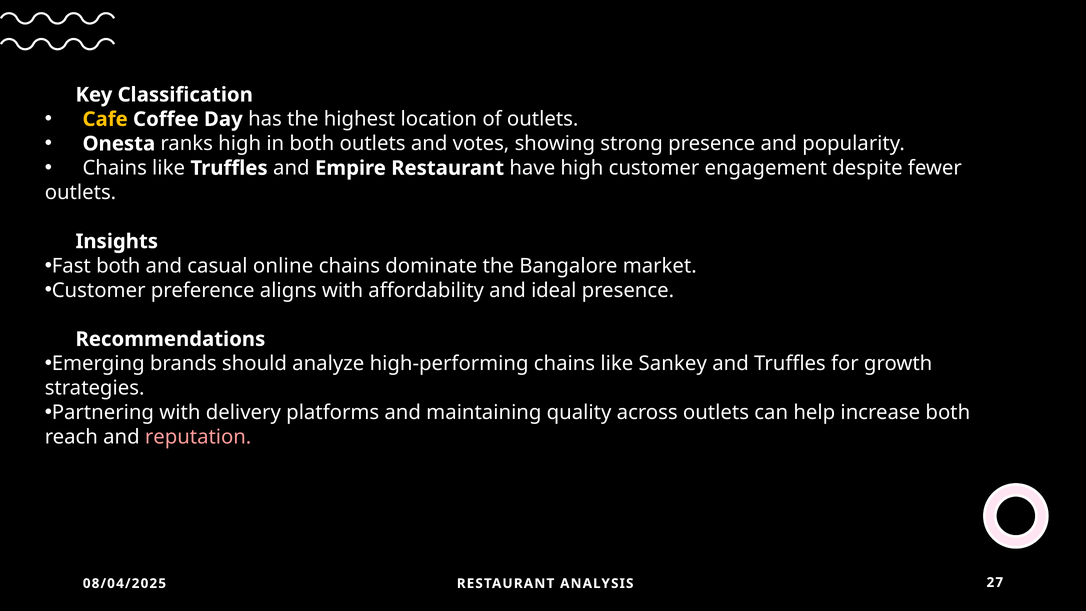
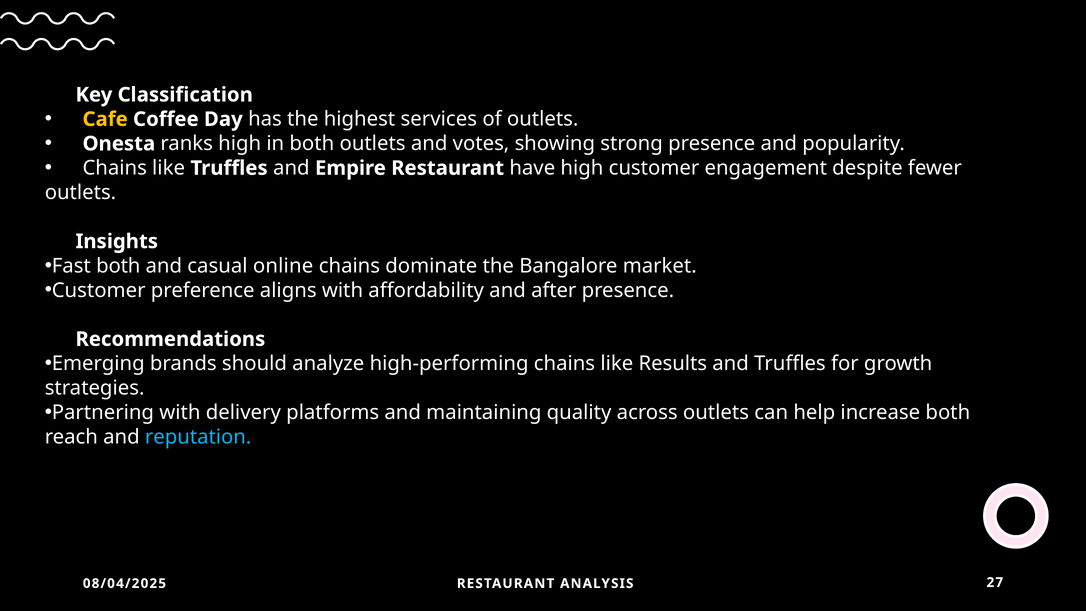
location: location -> services (439, 119)
ideal: ideal -> after (554, 290)
Sankey: Sankey -> Results (673, 364)
reputation colour: pink -> light blue (198, 437)
